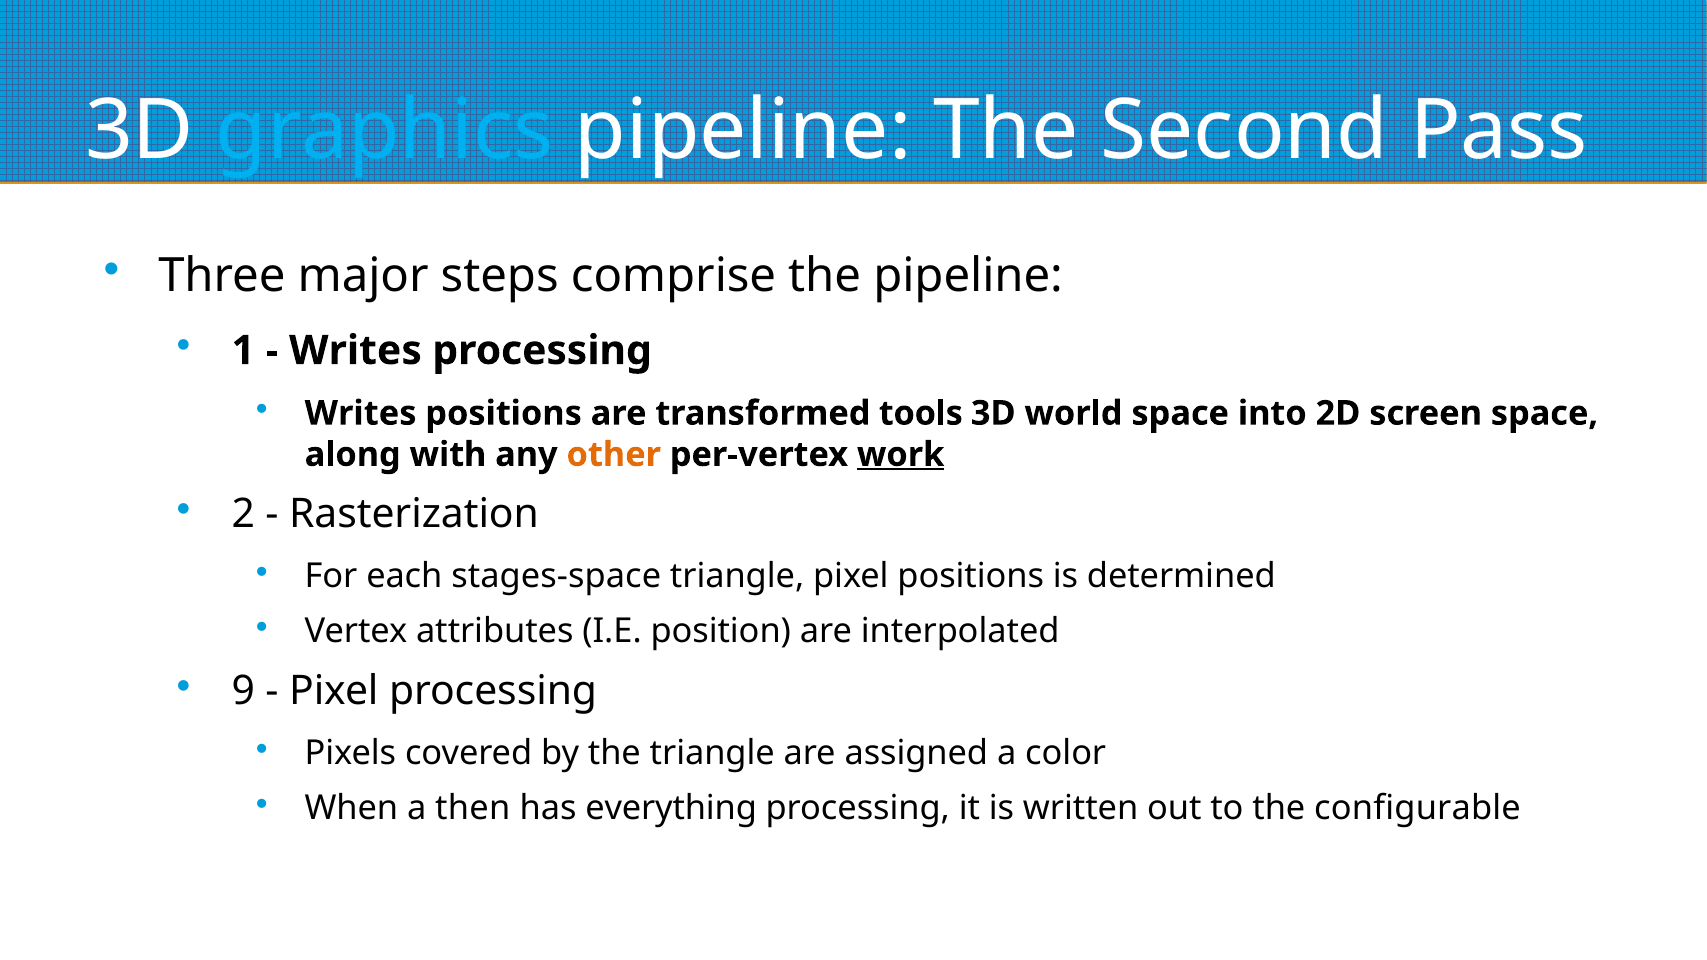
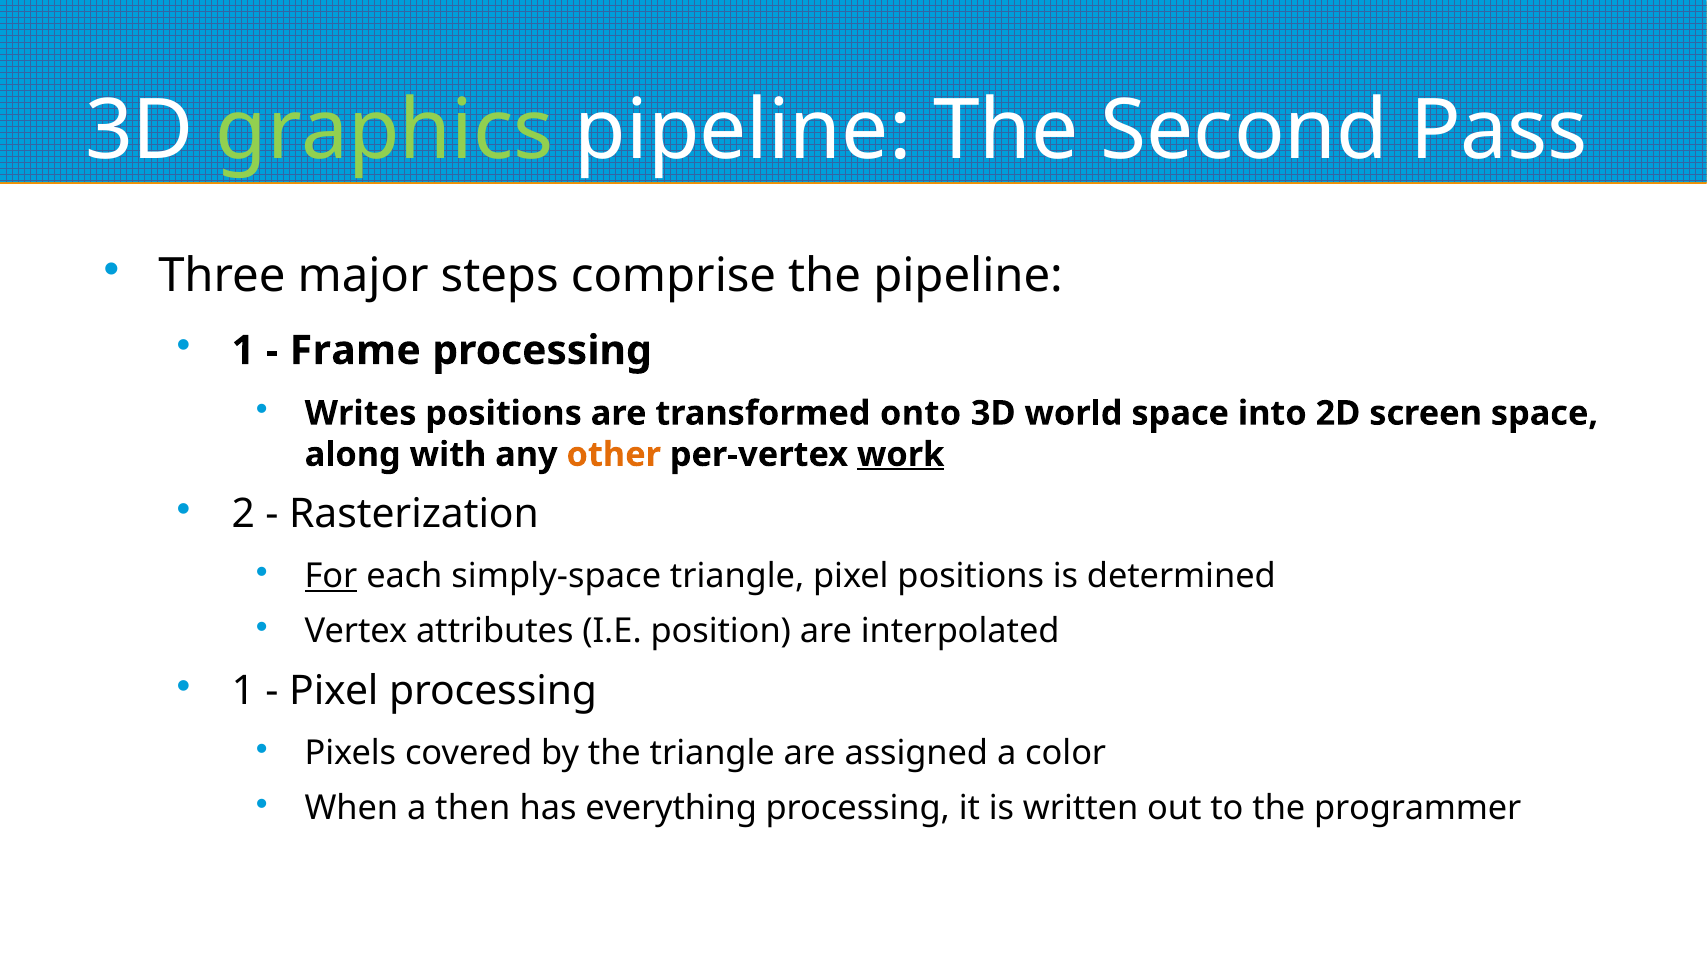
graphics colour: light blue -> light green (385, 131)
Writes: Writes -> Frame (355, 351)
tools: tools -> onto (921, 413)
For underline: none -> present (331, 577)
stages-space: stages-space -> simply-space (556, 577)
9: 9 -> 1 (243, 691)
configurable: configurable -> programmer (1418, 809)
